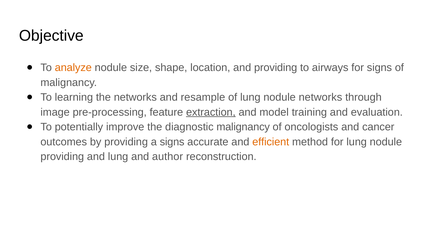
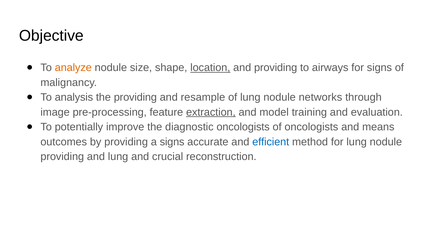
location underline: none -> present (210, 68)
learning: learning -> analysis (74, 97)
the networks: networks -> providing (135, 97)
diagnostic malignancy: malignancy -> oncologists (243, 127)
cancer: cancer -> means (378, 127)
efficient colour: orange -> blue (271, 142)
author: author -> crucial (168, 157)
